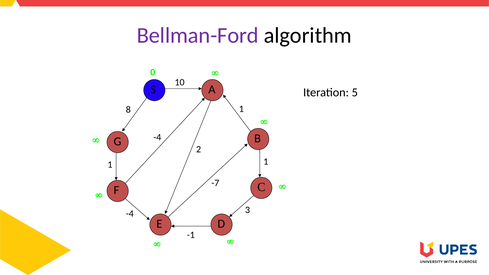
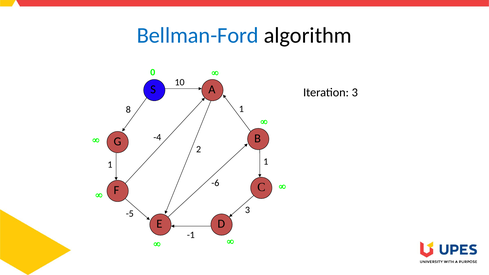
Bellman-Ford colour: purple -> blue (198, 36)
Iteration 5: 5 -> 3 (355, 93)
-7: -7 -> -6 (215, 183)
-4: -4 -> -5 (130, 214)
